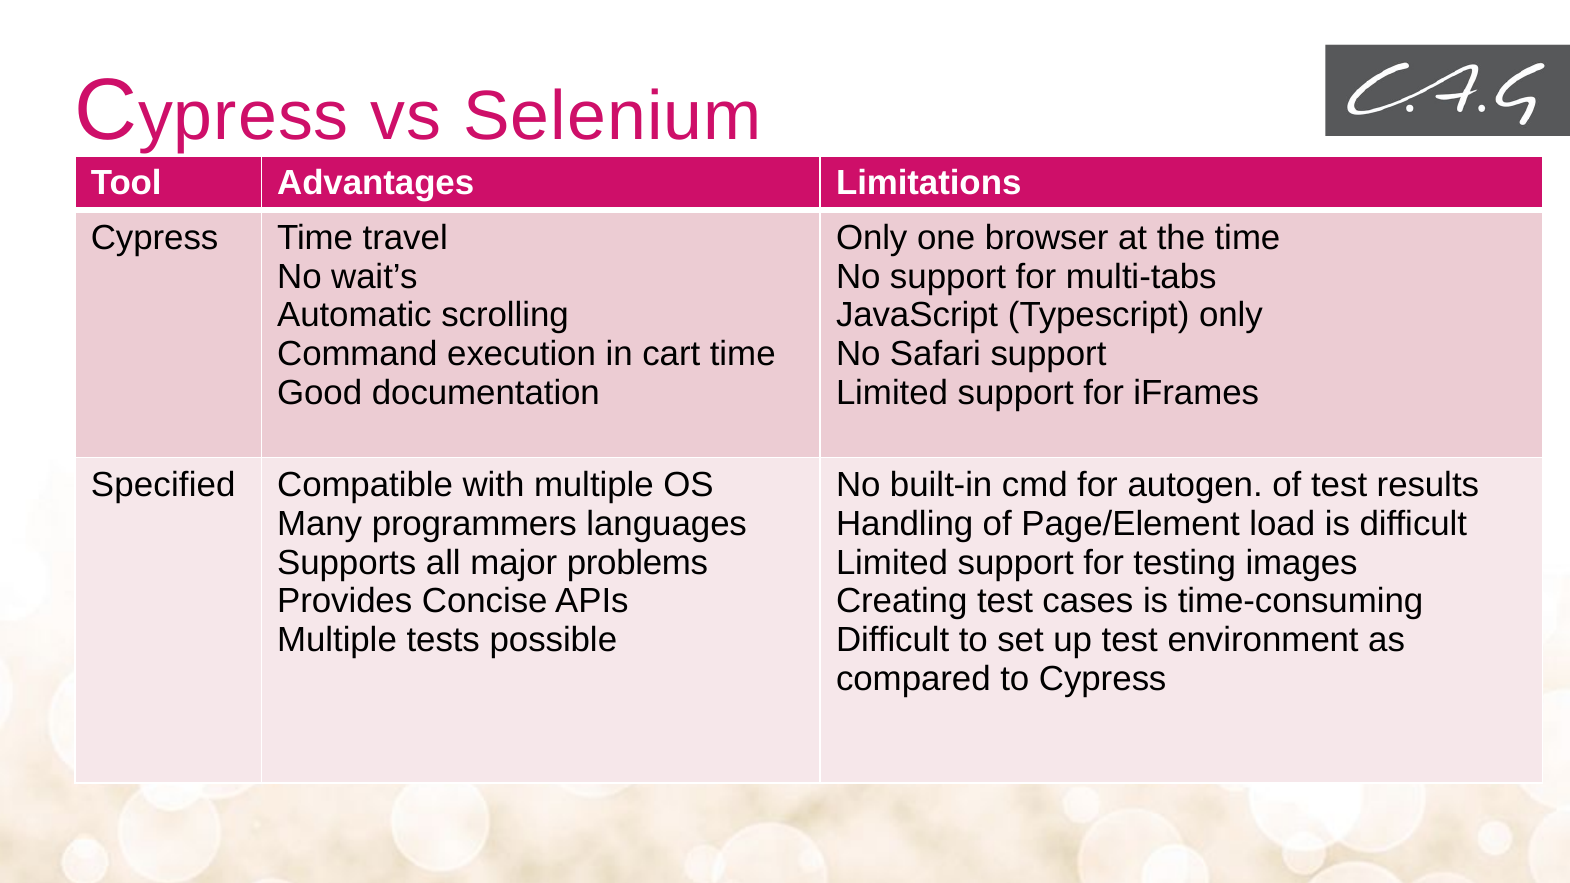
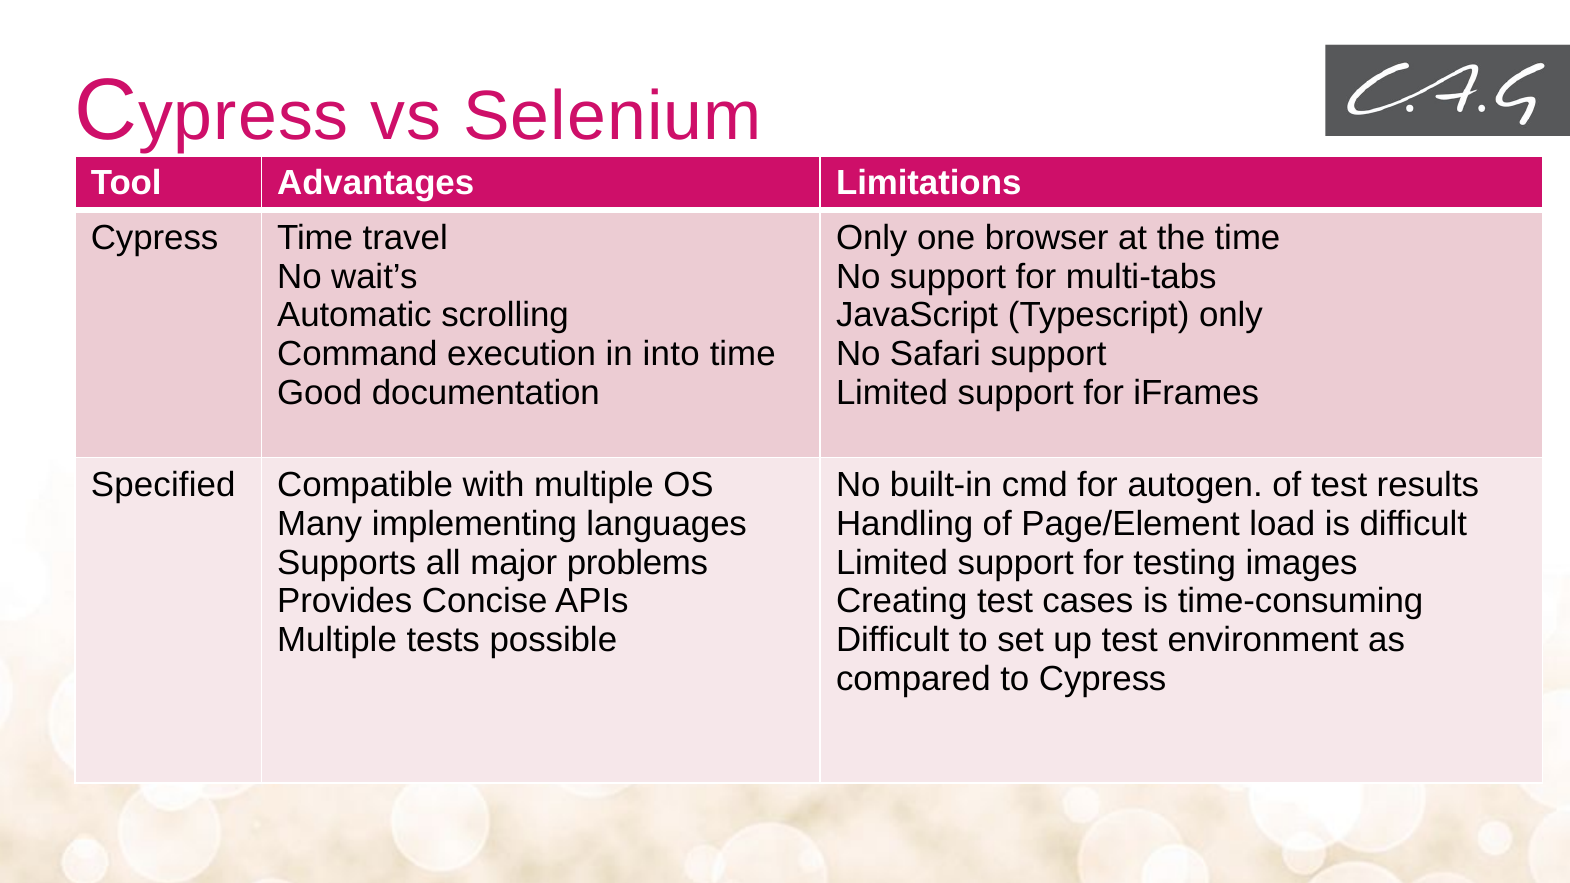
cart: cart -> into (671, 354)
programmers: programmers -> implementing (474, 524)
